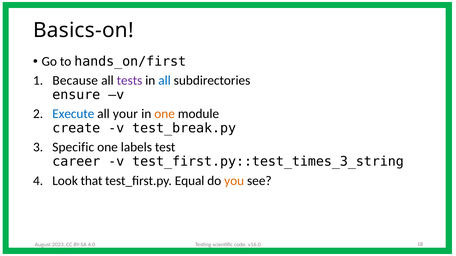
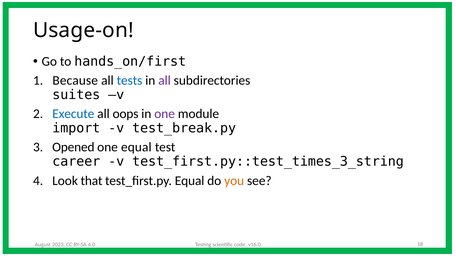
Basics-on: Basics-on -> Usage-on (83, 30)
tests colour: purple -> blue (130, 81)
all colour: blue -> purple (165, 81)
ensure: ensure -> suites (76, 95)
your: your -> oops (126, 114)
one colour: orange -> purple (165, 114)
create: create -> import (76, 128)
Specific: Specific -> Opened (73, 148)
one labels: labels -> equal (136, 148)
